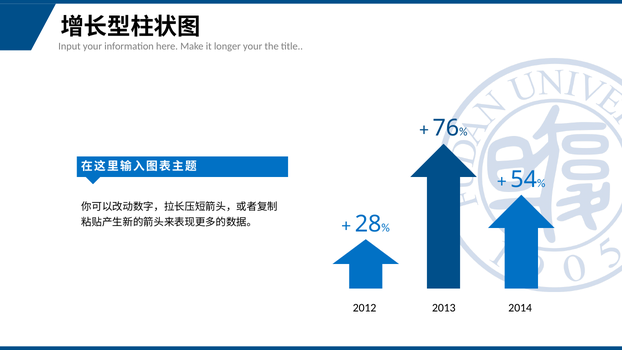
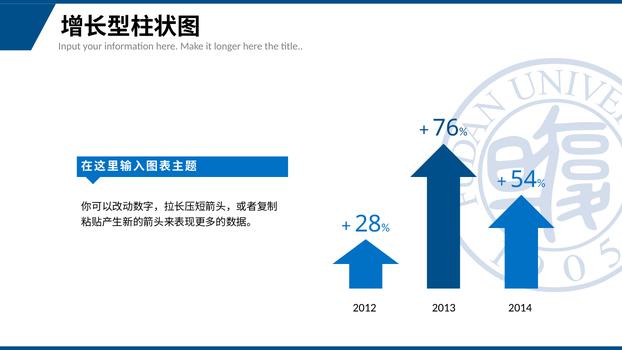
longer your: your -> here (253, 47)
